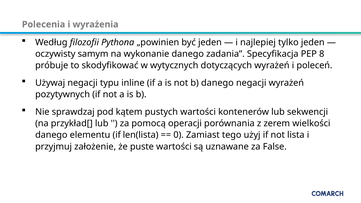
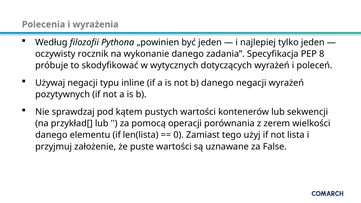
samym: samym -> rocznik (93, 54)
